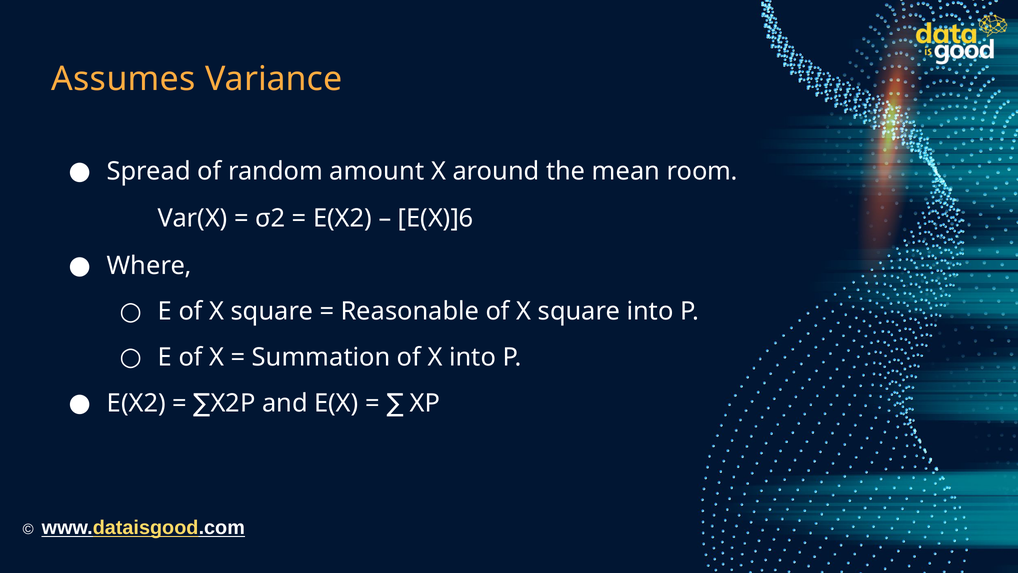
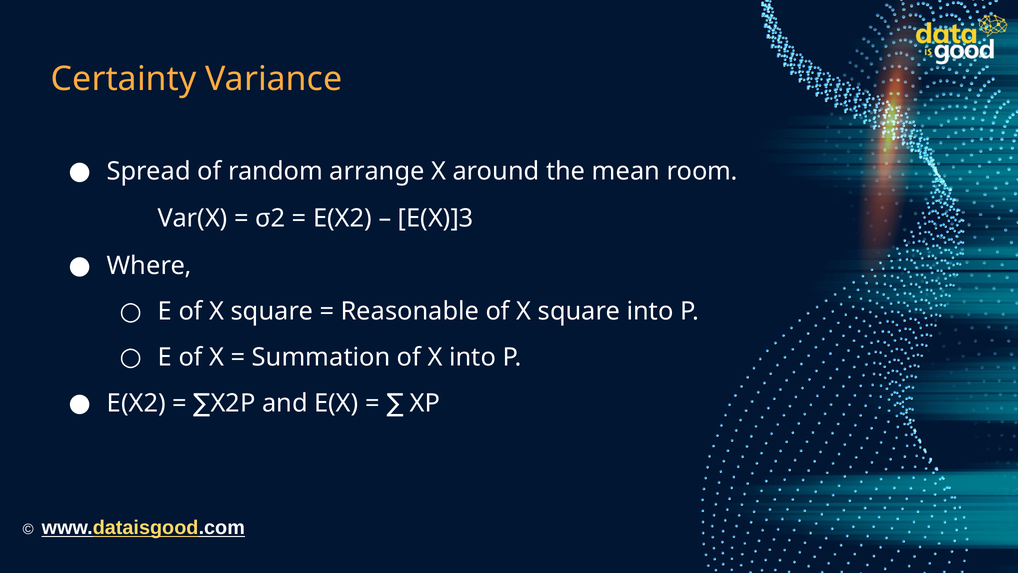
Assumes: Assumes -> Certainty (124, 79)
amount: amount -> arrange (377, 171)
E(X)]6: E(X)]6 -> E(X)]3 (436, 218)
